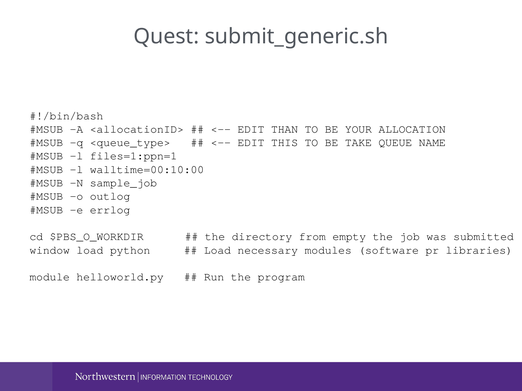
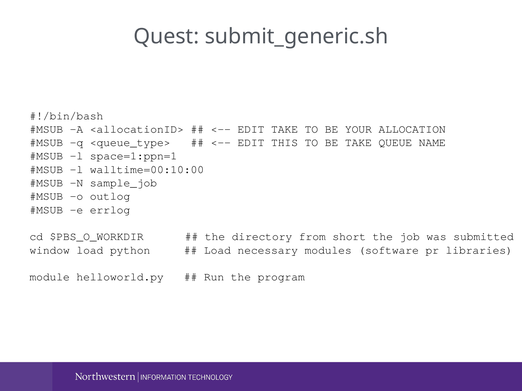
EDIT THAN: THAN -> TAKE (285, 129)
files=1:ppn=1: files=1:ppn=1 -> space=1:ppn=1 (134, 156)
empty: empty -> short (349, 237)
